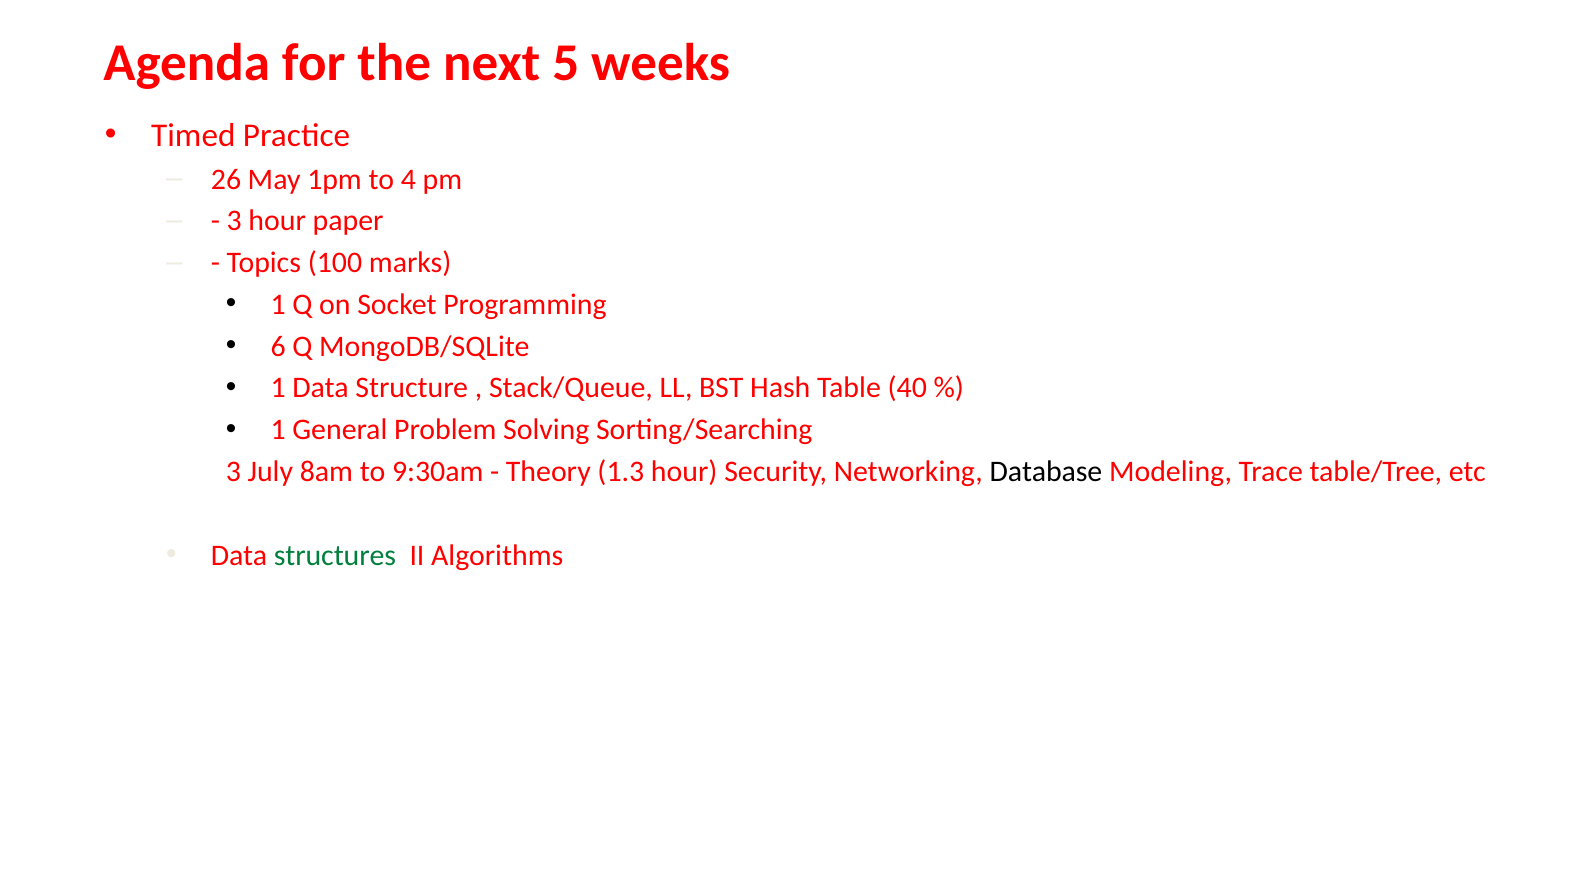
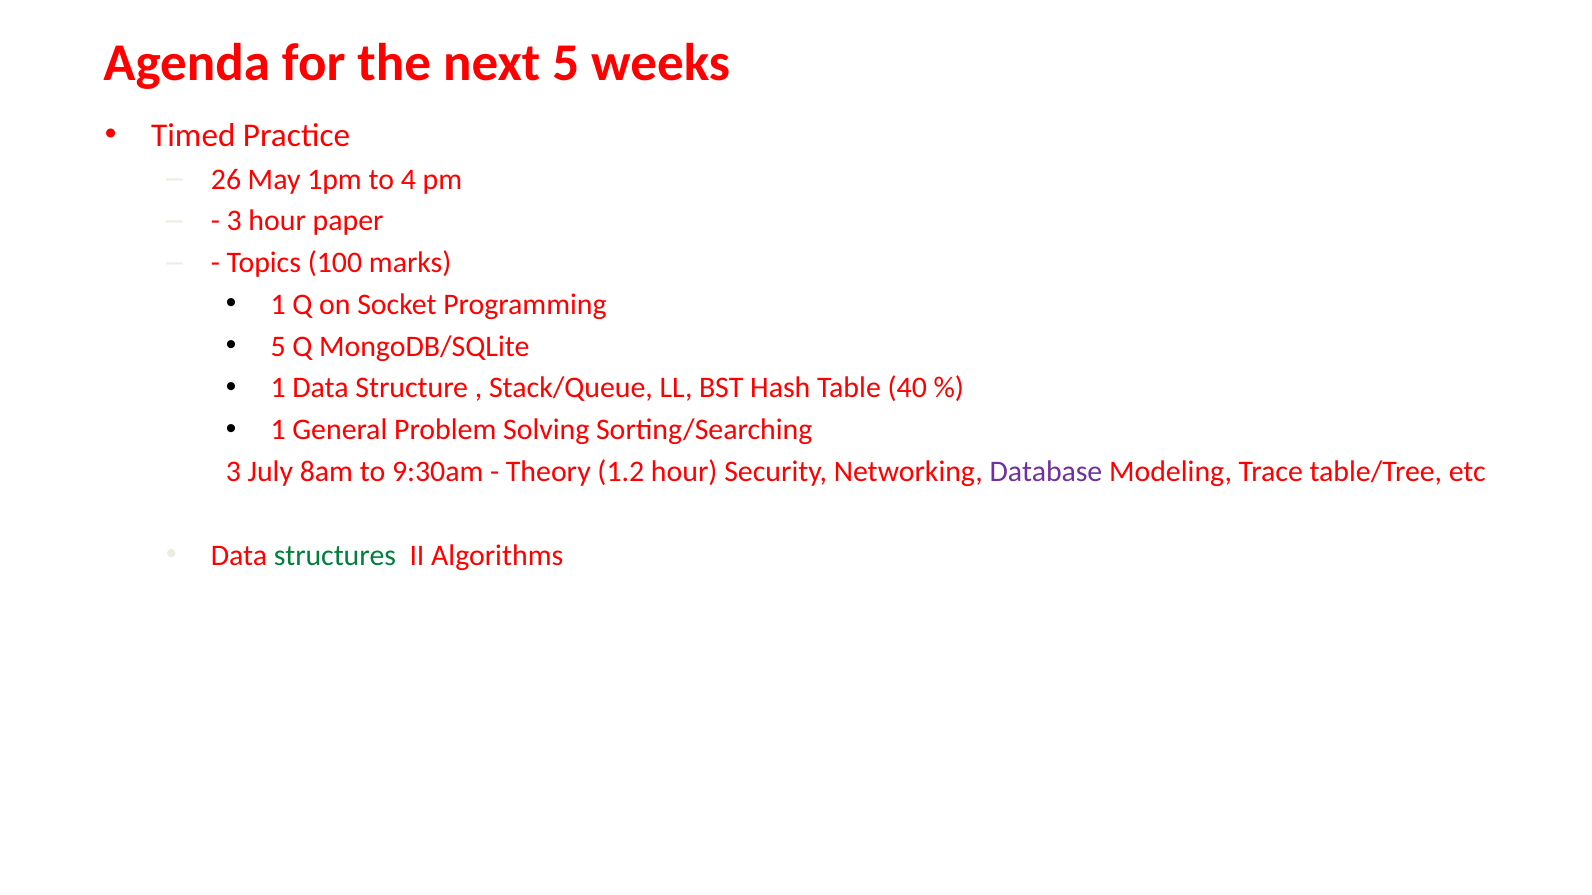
6: 6 -> 5 (278, 347)
1.3: 1.3 -> 1.2 (621, 472)
Database colour: black -> purple (1046, 472)
